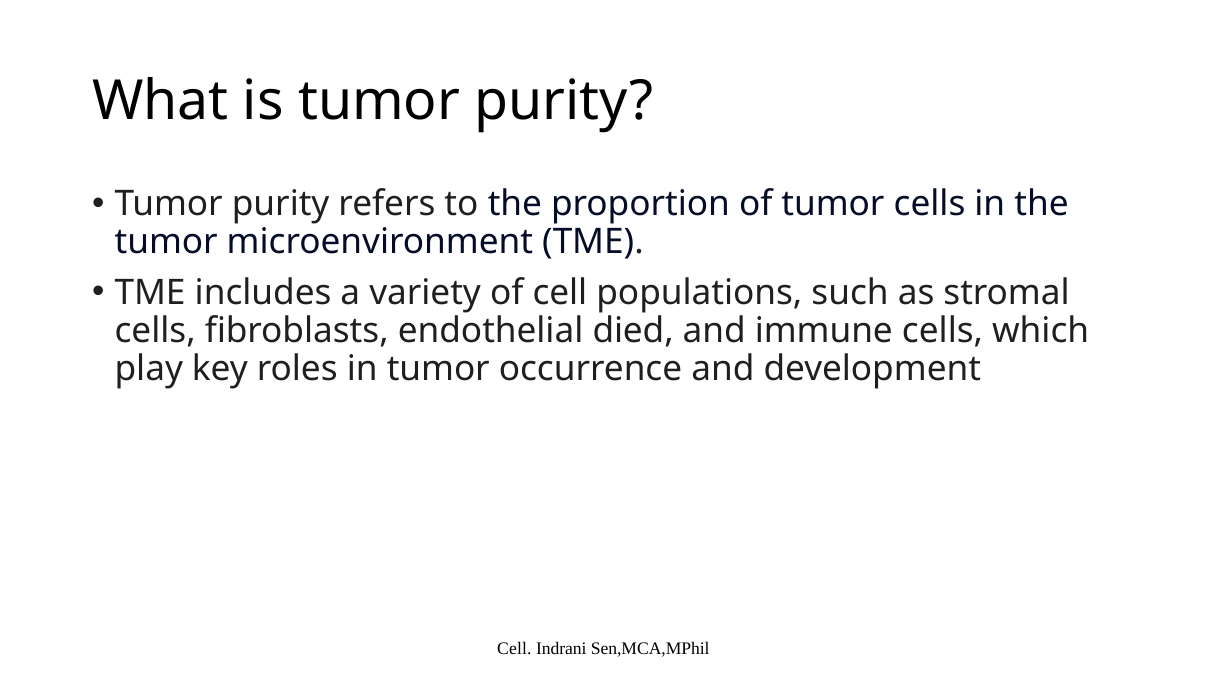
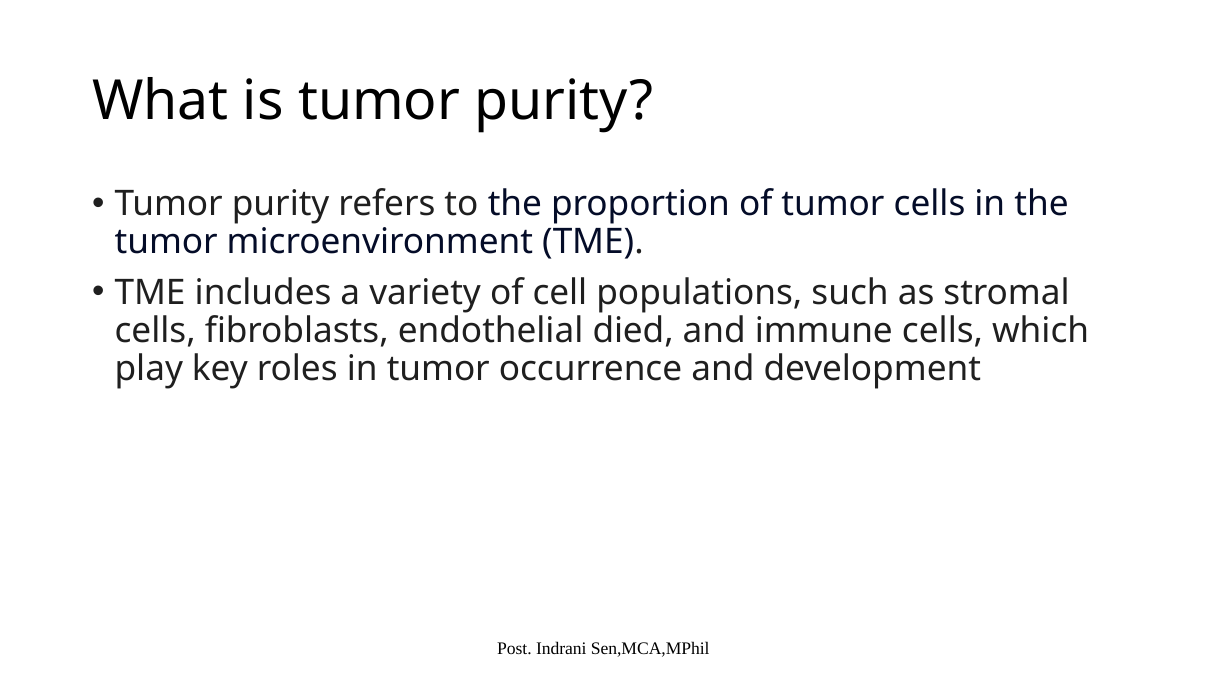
Cell: Cell -> Post (514, 649)
